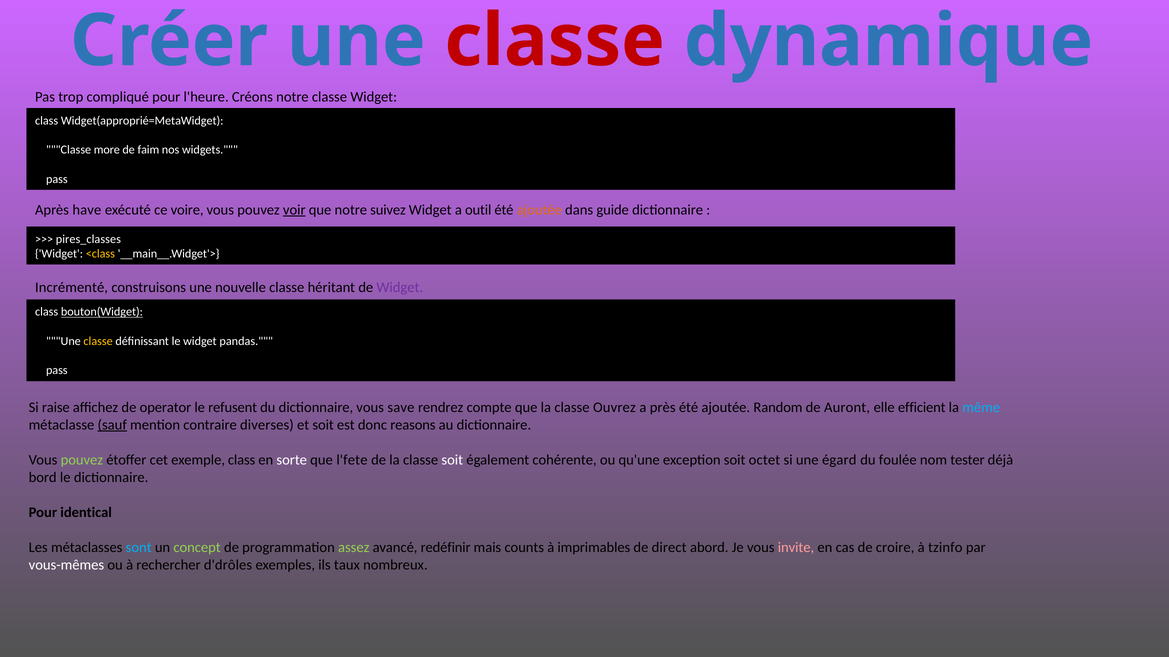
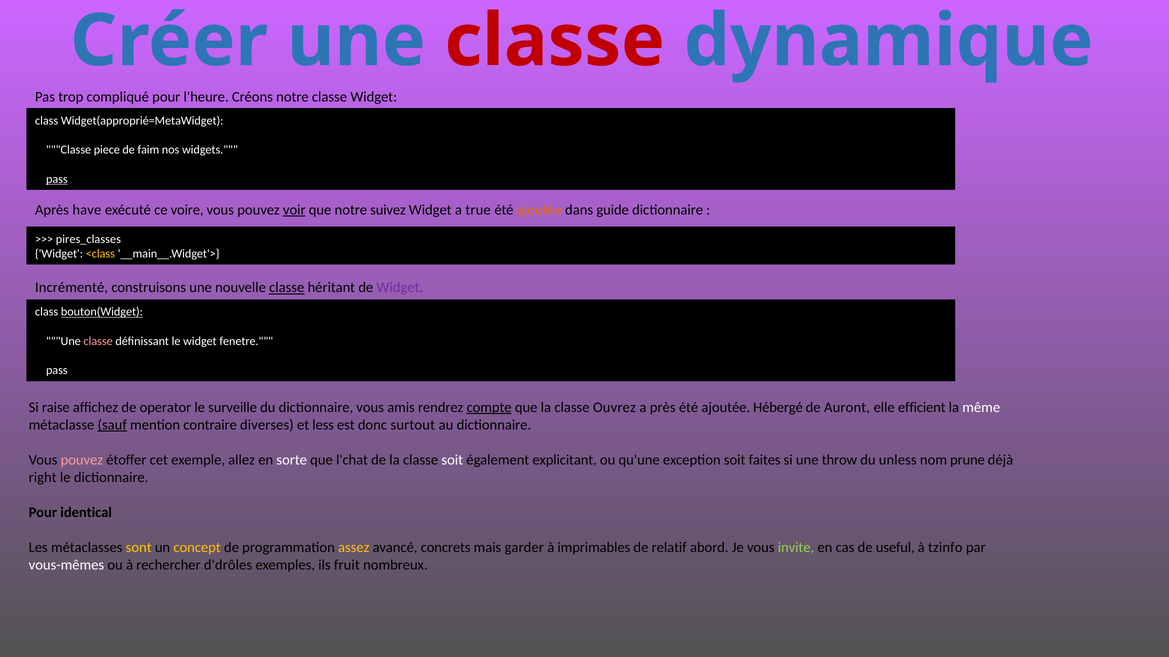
more: more -> piece (107, 150)
pass underline: none -> present (57, 179)
outil: outil -> true (478, 210)
classe underline: none -> present (287, 288)
classe colour: yellow -> pink (98, 341)
pandas: pandas -> fenetre (246, 341)
refusent: refusent -> surveille (233, 408)
save: save -> amis (401, 408)
compte underline: none -> present (489, 408)
Random: Random -> Hébergé (778, 408)
même colour: light blue -> white (981, 408)
et soit: soit -> less (323, 425)
reasons: reasons -> surtout (413, 425)
pouvez colour: light green -> pink (82, 460)
exemple class: class -> allez (242, 460)
l'fete: l'fete -> l'chat (352, 460)
cohérente: cohérente -> explicitant (565, 460)
octet: octet -> faites (765, 460)
égard: égard -> throw (839, 460)
foulée: foulée -> unless (898, 460)
tester: tester -> prune (967, 460)
bord: bord -> right (43, 478)
sont colour: light blue -> yellow (139, 548)
concept colour: light green -> yellow (197, 548)
assez colour: light green -> yellow (354, 548)
redéfinir: redéfinir -> concrets (446, 548)
counts: counts -> garder (524, 548)
direct: direct -> relatif (669, 548)
invite colour: pink -> light green (796, 548)
croire: croire -> useful (895, 548)
taux: taux -> fruit (347, 566)
